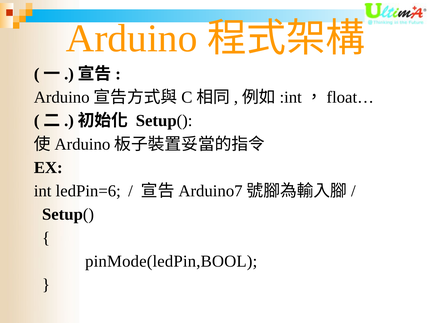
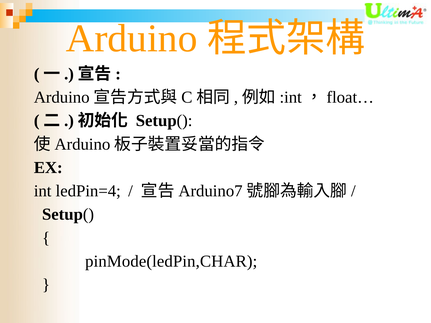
ledPin=6: ledPin=6 -> ledPin=4 (88, 191)
pinMode(ledPin,BOOL: pinMode(ledPin,BOOL -> pinMode(ledPin,CHAR (171, 261)
